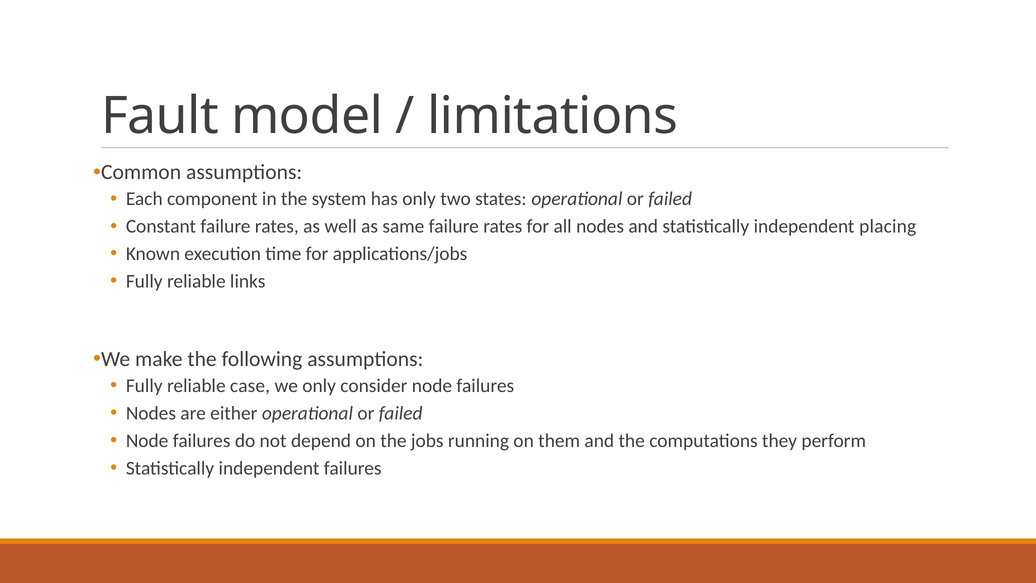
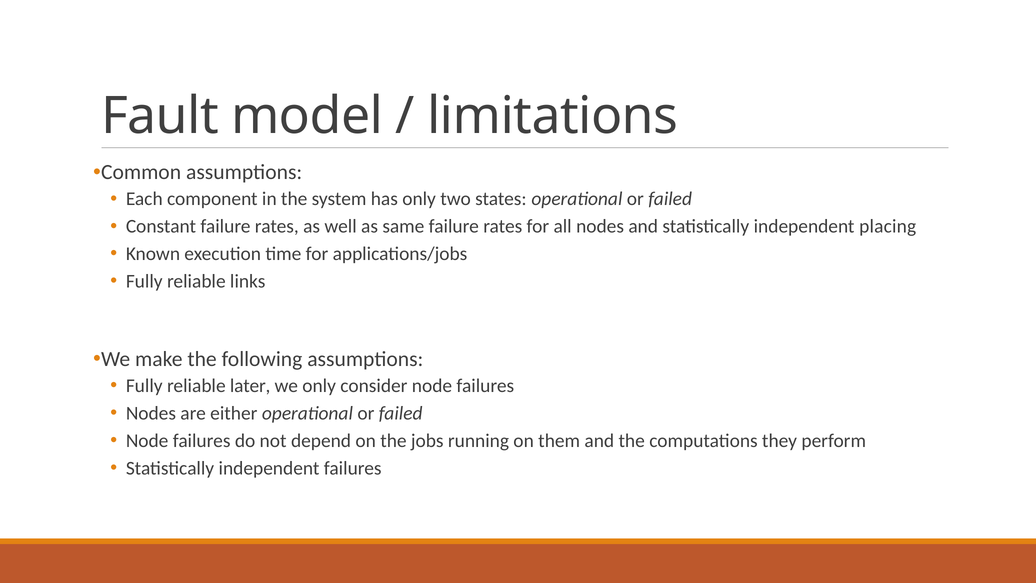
case: case -> later (250, 385)
